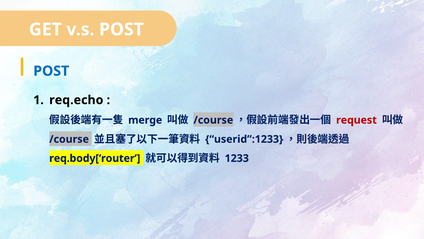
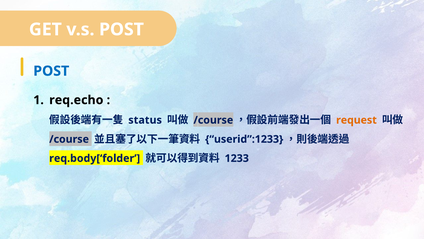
merge: merge -> status (145, 120)
request colour: red -> orange (356, 120)
req.body[‘router: req.body[‘router -> req.body[‘folder (95, 158)
